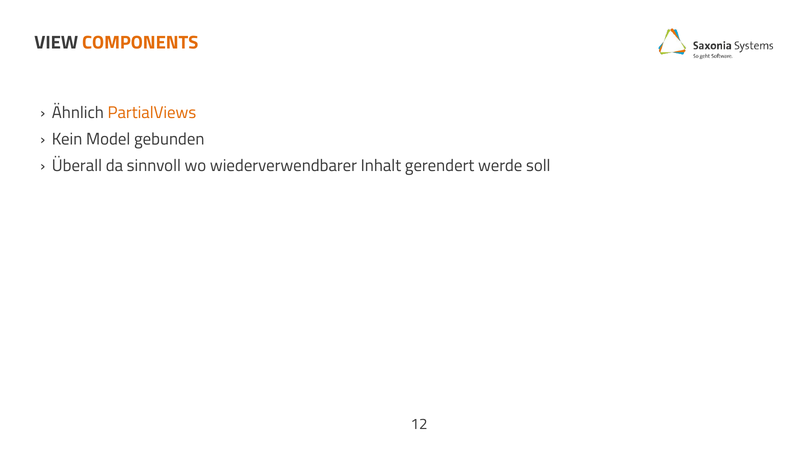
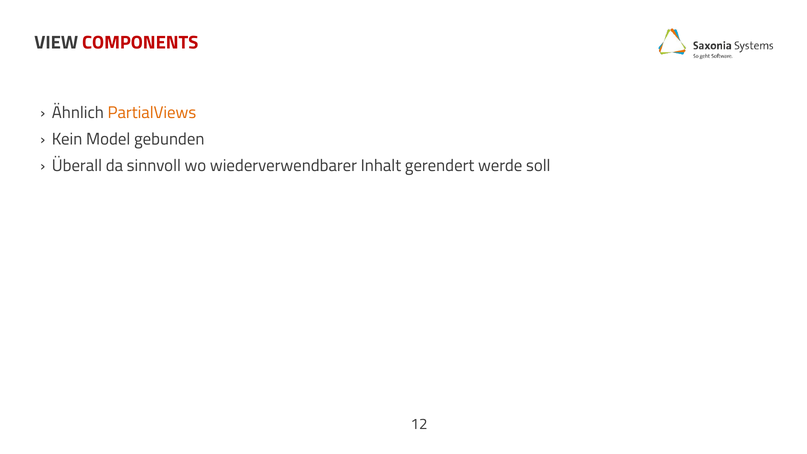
COMPONENTS colour: orange -> red (140, 43)
